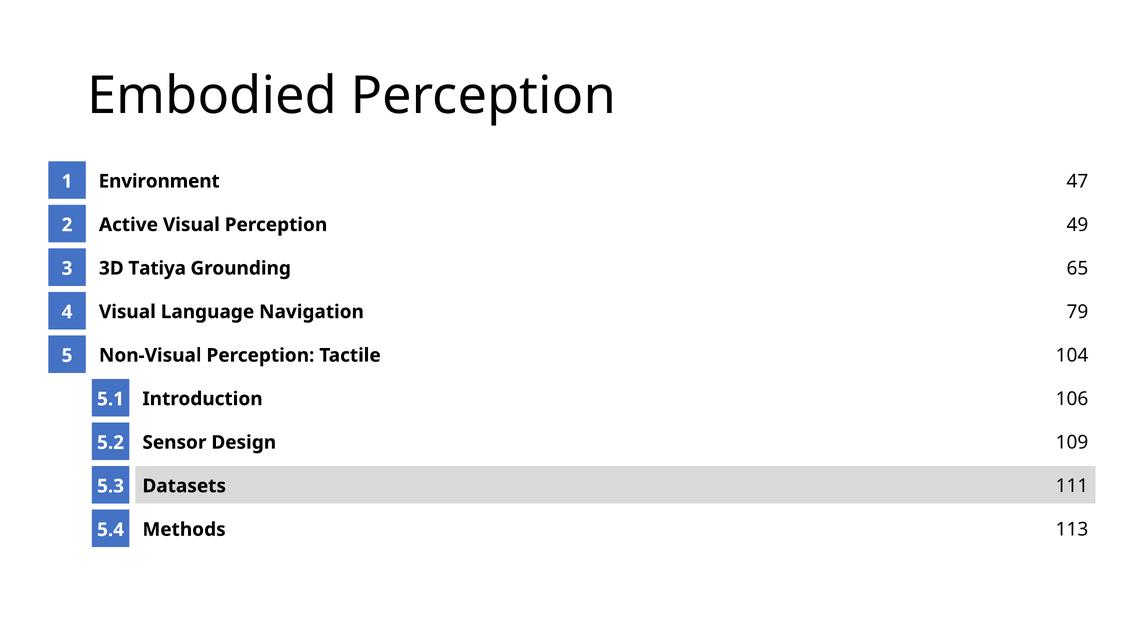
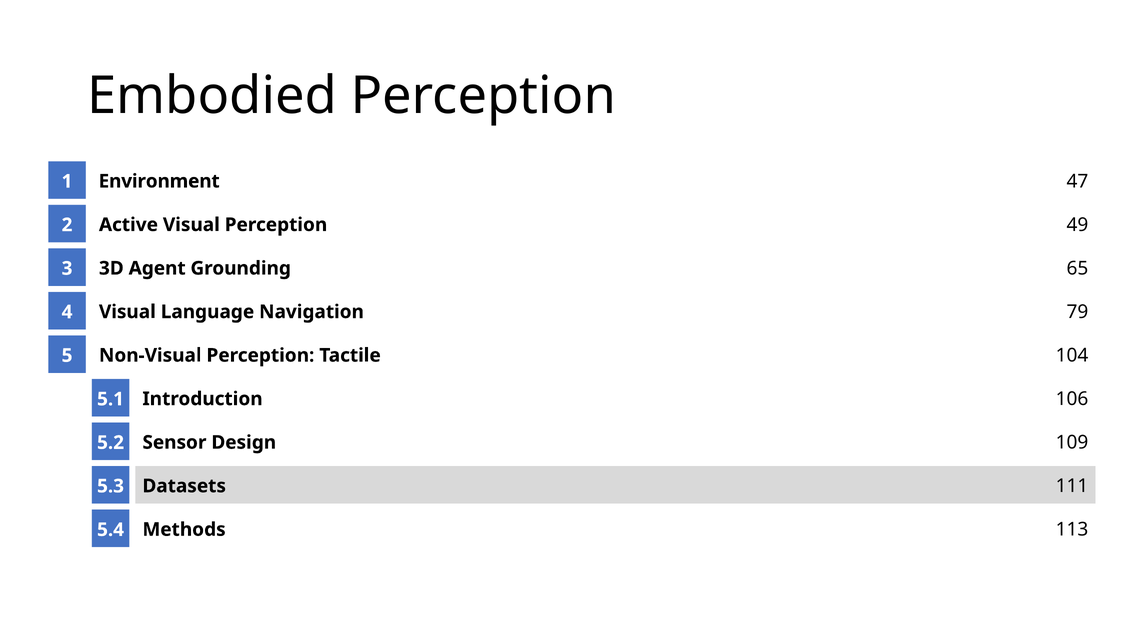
Tatiya: Tatiya -> Agent (157, 268)
